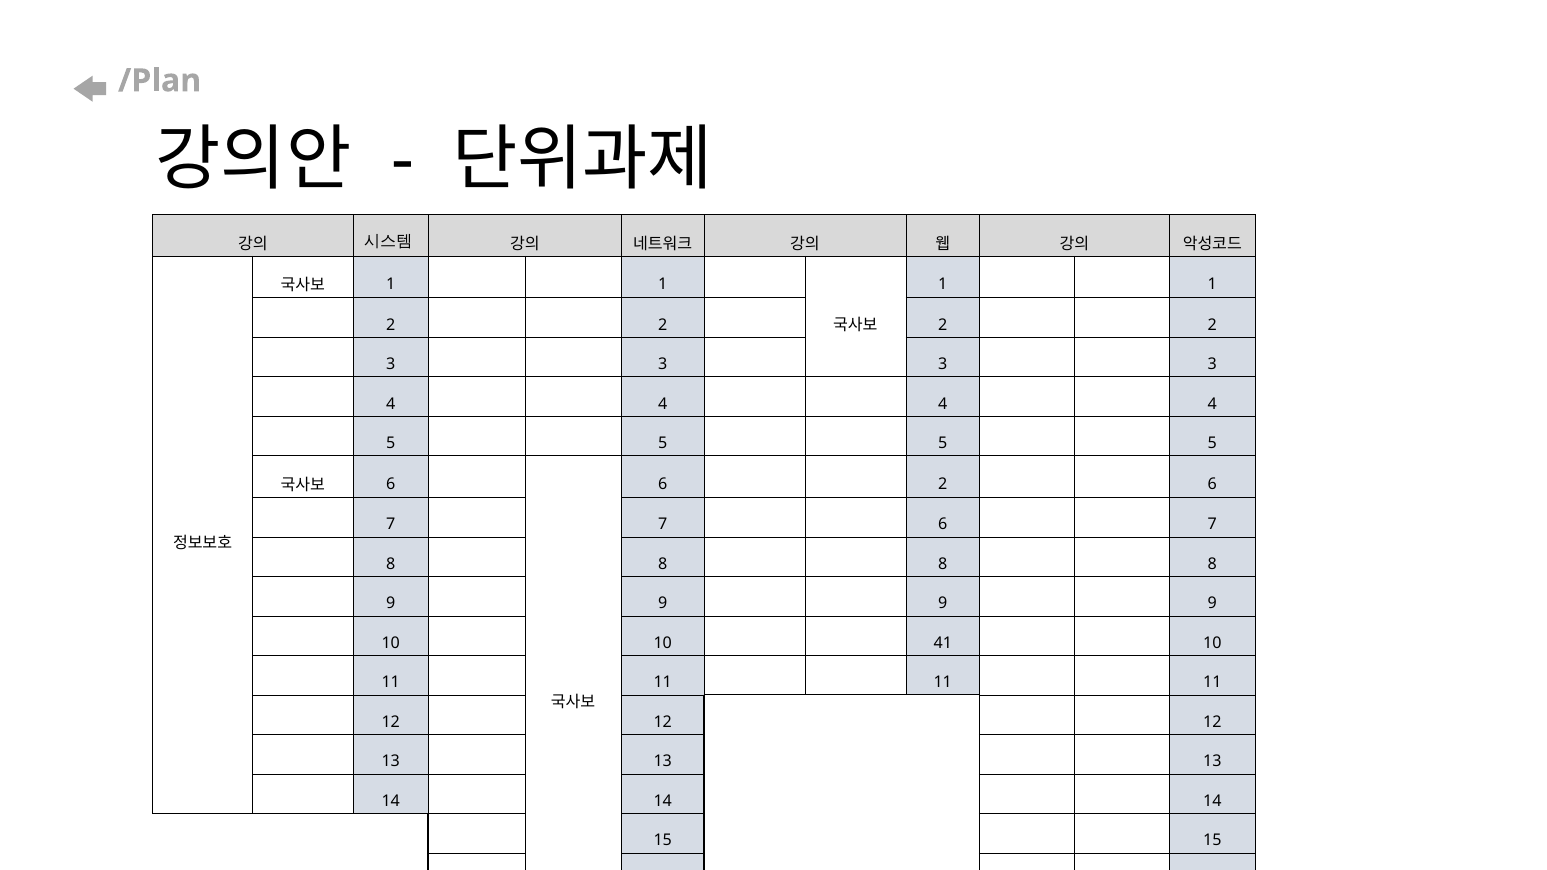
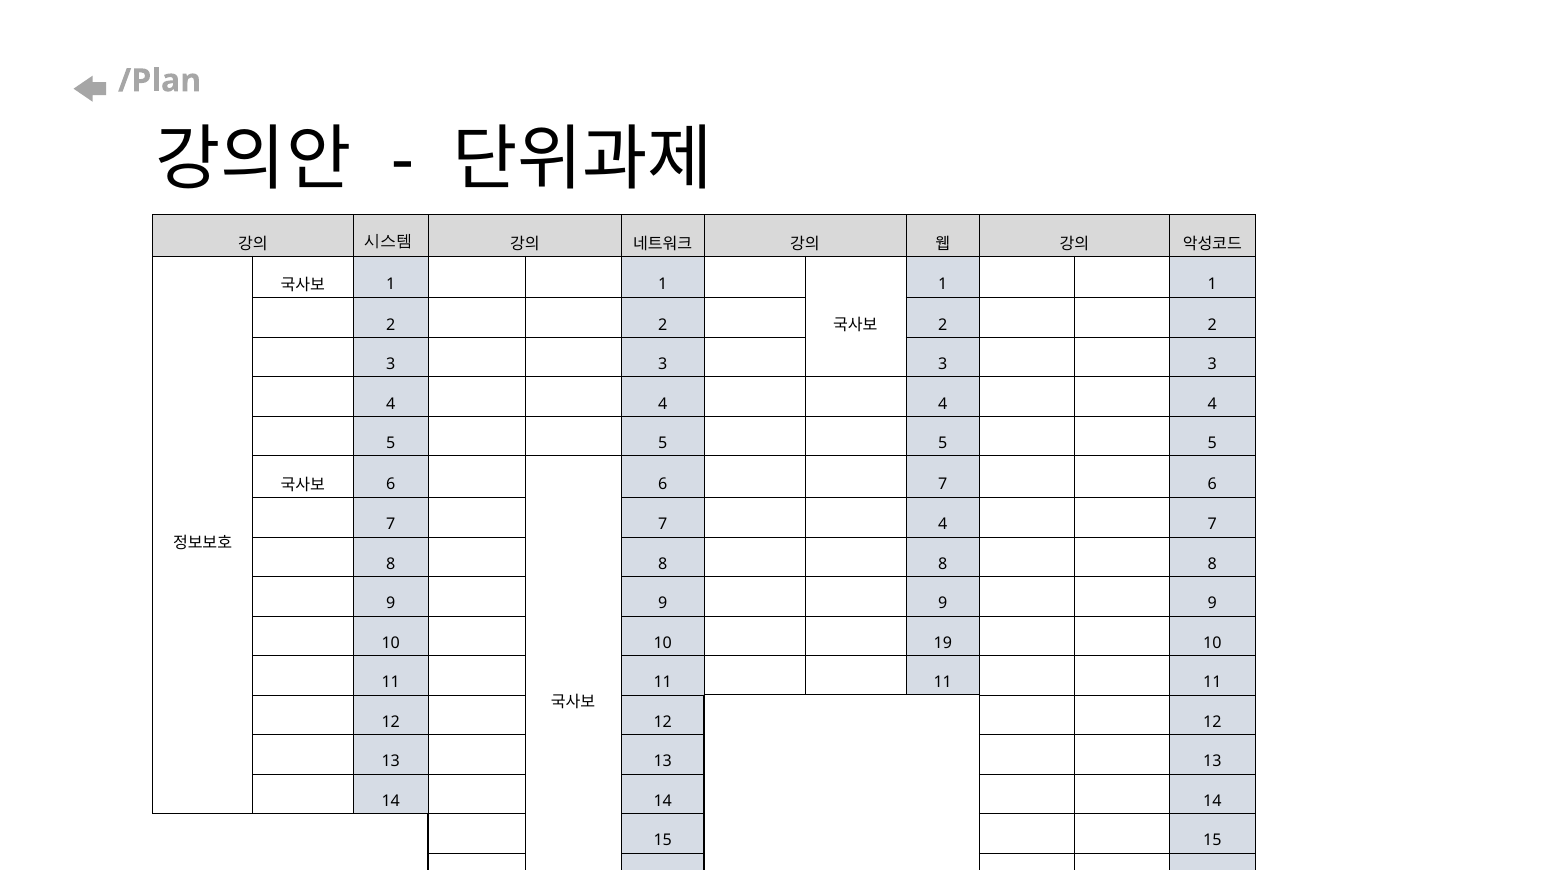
2: 2 -> 7 (943, 484)
7 6: 6 -> 4 (943, 525)
10 41: 41 -> 19 (943, 643)
